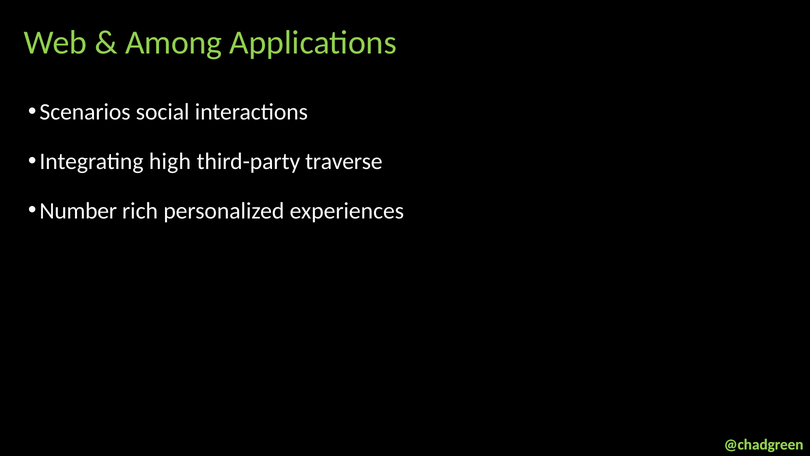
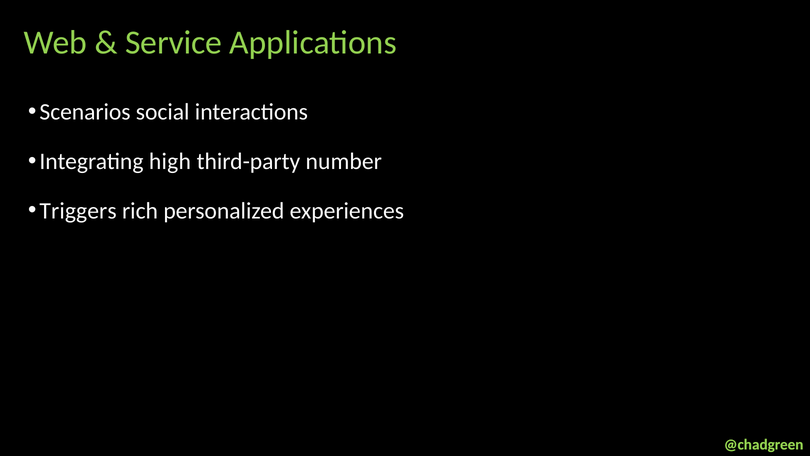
Among: Among -> Service (174, 43)
traverse: traverse -> number (344, 161)
Number: Number -> Triggers (78, 211)
